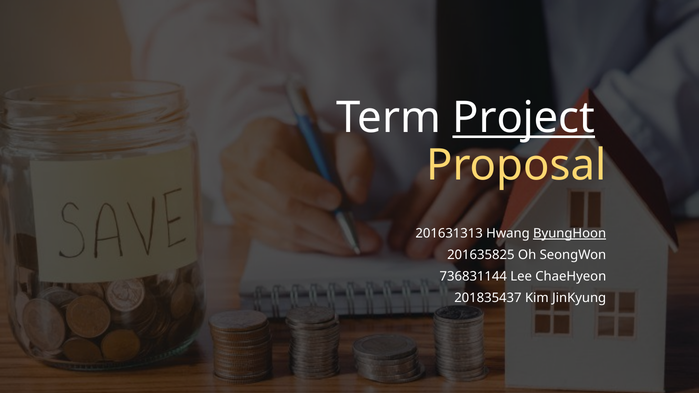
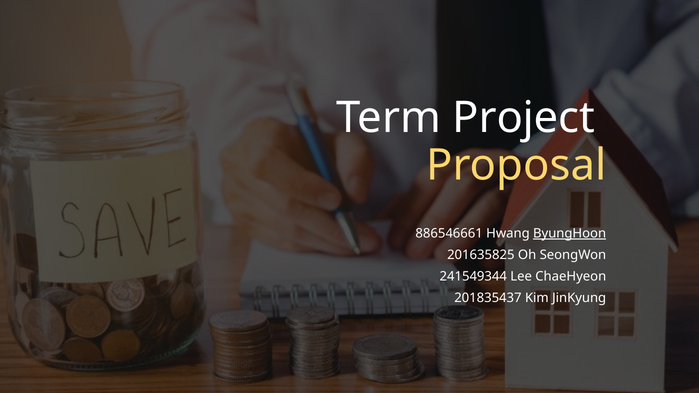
Project underline: present -> none (524, 118)
201631313: 201631313 -> 886546661 (449, 233)
736831144: 736831144 -> 241549344 (473, 276)
